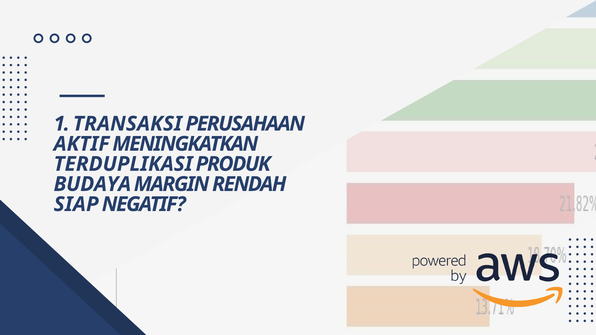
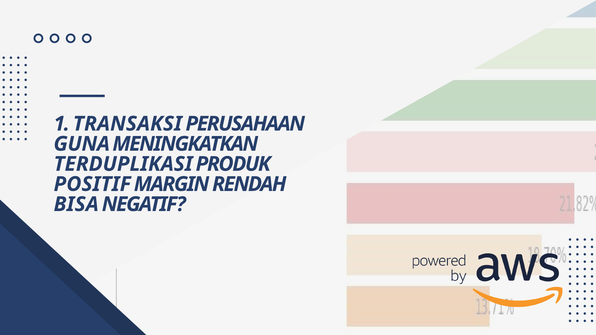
AKTIF: AKTIF -> GUNA (82, 144)
BUDAYA: BUDAYA -> POSITIF (92, 184)
SIAP: SIAP -> BISA (76, 204)
